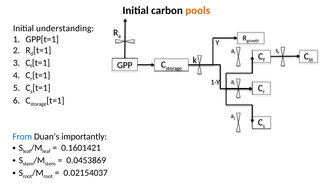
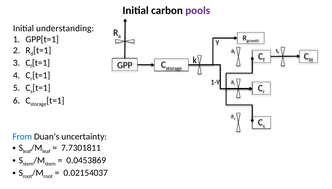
pools colour: orange -> purple (198, 10)
importantly: importantly -> uncertainty (84, 137)
0.1601421: 0.1601421 -> 7.7301811 (81, 148)
